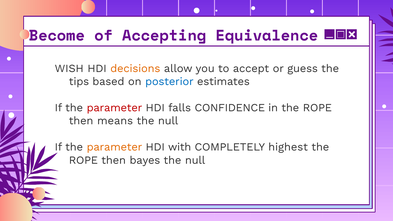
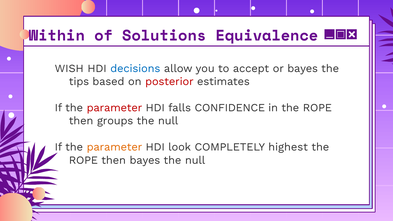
Become: Become -> Within (57, 35)
Accepting: Accepting -> Solutions (164, 35)
decisions colour: orange -> blue (135, 68)
or guess: guess -> bayes (303, 68)
posterior colour: blue -> red (169, 82)
means: means -> groups (115, 121)
with: with -> look (180, 147)
